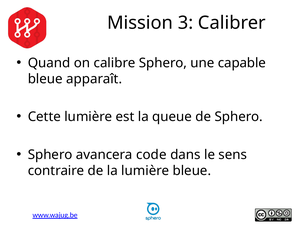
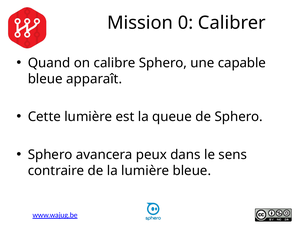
3: 3 -> 0 (186, 23)
code: code -> peux (151, 155)
